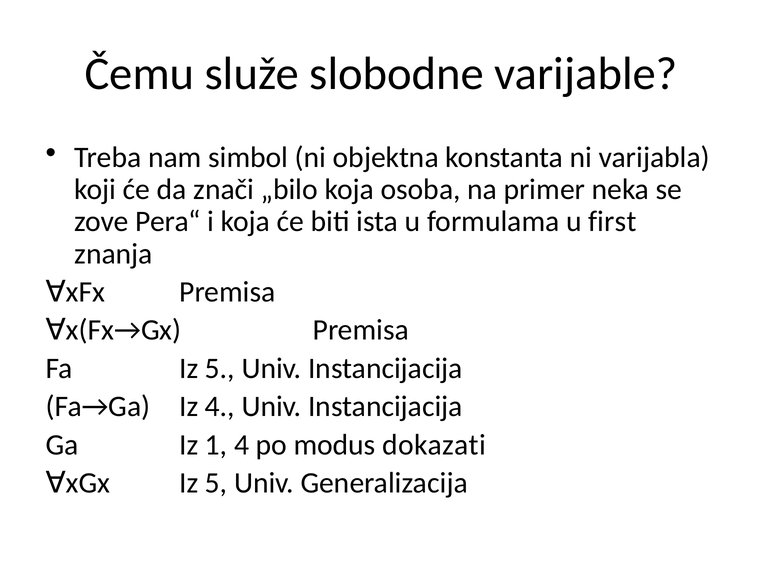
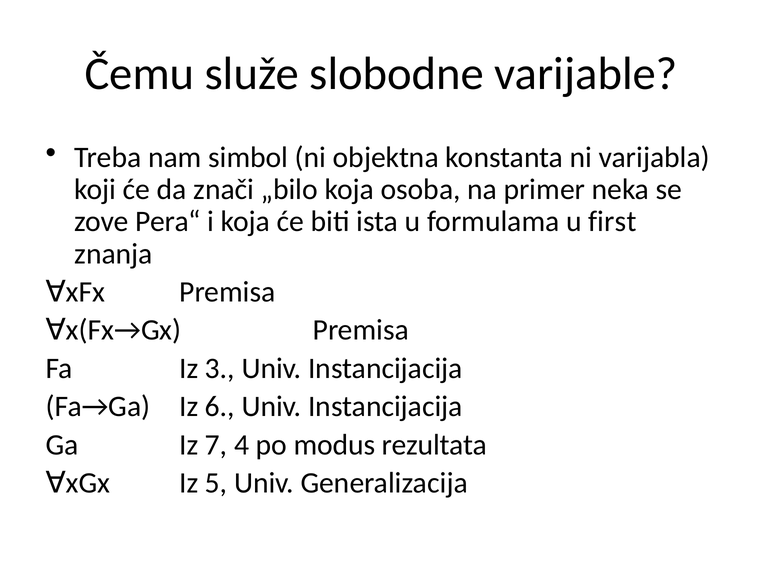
Fa Iz 5: 5 -> 3 (220, 368)
Iz 4: 4 -> 6 (220, 406)
1: 1 -> 7 (216, 444)
dokazati: dokazati -> rezultata (434, 444)
